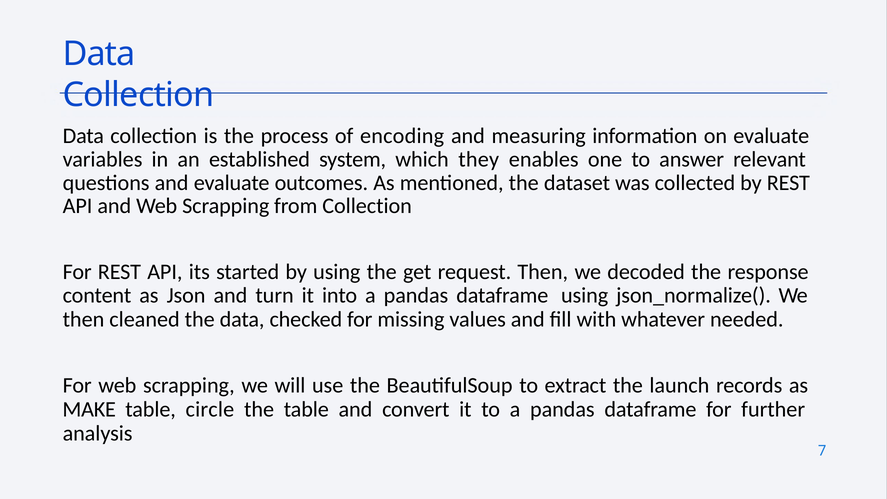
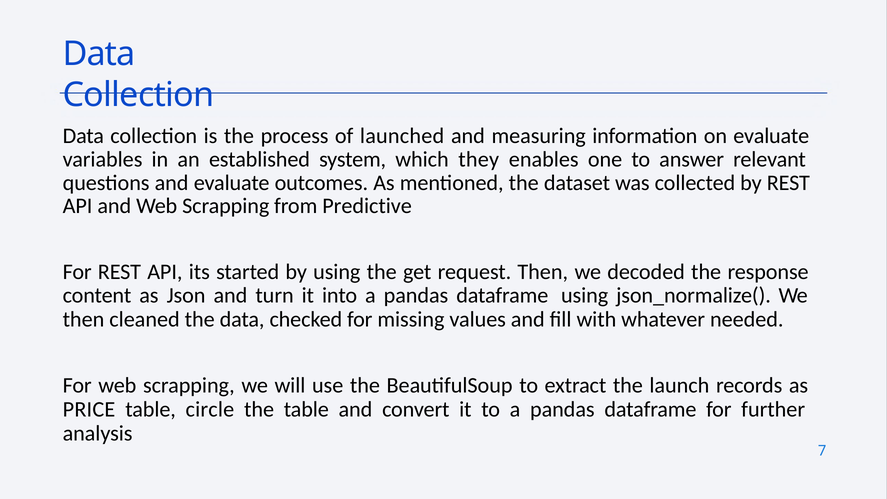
encoding: encoding -> launched (402, 136)
from Collection: Collection -> Predictive (367, 206)
MAKE: MAKE -> PRICE (89, 409)
